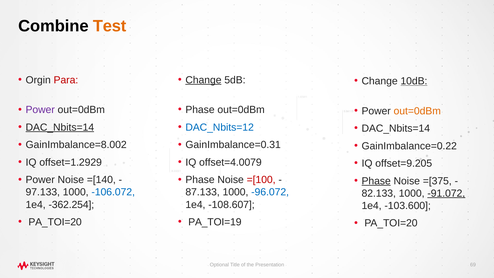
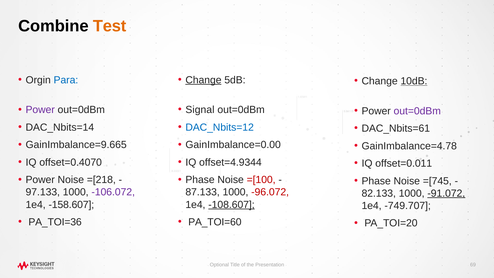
Para colour: red -> blue (66, 80)
Phase: Phase -> Signal (200, 110)
out=0dBm colour: orange -> purple (417, 111)
DAC_Nbits=14 underline: present -> none (60, 127)
DAC_Nbits=14: DAC_Nbits=14 -> DAC_Nbits=61 (396, 128)
GainImbalance=8.002: GainImbalance=8.002 -> GainImbalance=9.665 (76, 145)
GainImbalance=0.31: GainImbalance=0.31 -> GainImbalance=0.00 (233, 145)
GainImbalance=0.22: GainImbalance=0.22 -> GainImbalance=4.78 (409, 146)
offset=1.2929: offset=1.2929 -> offset=0.4070 (71, 162)
offset=4.0079: offset=4.0079 -> offset=4.9344 (230, 162)
offset=9.205: offset=9.205 -> offset=0.011 (404, 163)
=[140: =[140 -> =[218 (101, 180)
Phase underline: present -> none (376, 181)
=[375: =[375 -> =[745 (437, 181)
-106.072 colour: blue -> purple (113, 192)
-96.072 colour: blue -> red (270, 192)
-362.254: -362.254 -> -158.607 (71, 205)
-108.607 underline: none -> present (231, 205)
-103.600: -103.600 -> -749.707 (408, 206)
PA_TOI=19: PA_TOI=19 -> PA_TOI=60 (215, 222)
PA_TOI=20: PA_TOI=20 -> PA_TOI=36 (55, 222)
